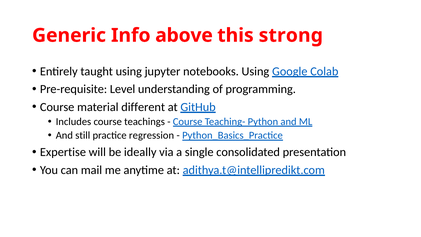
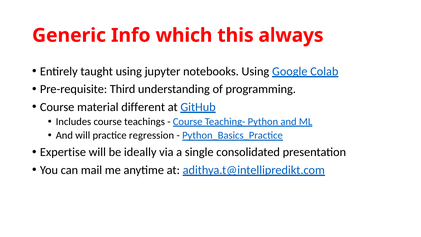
above: above -> which (184, 35)
strong: strong -> always (291, 35)
Level: Level -> Third (123, 89)
And still: still -> will (83, 135)
